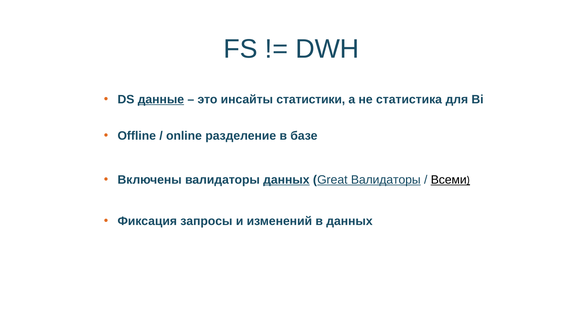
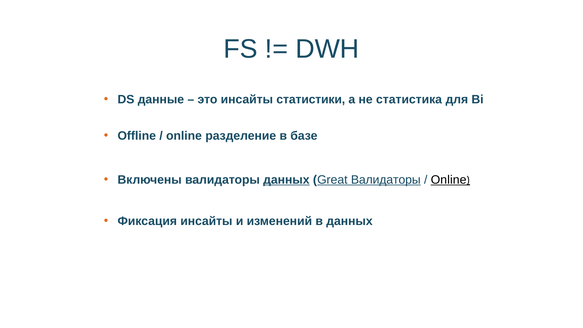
данные underline: present -> none (161, 99)
Всеми: Всеми -> Online (449, 180)
Фиксация запросы: запросы -> инсайты (206, 221)
